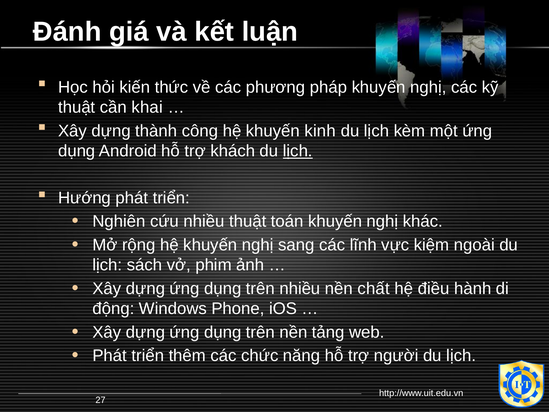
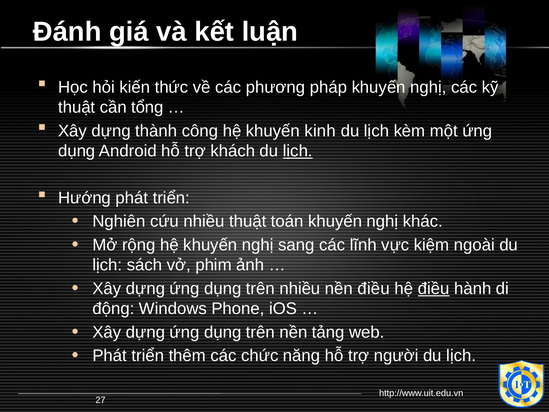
khai: khai -> tổng (147, 107)
nền chất: chất -> điều (374, 288)
điều underline: none -> present (434, 288)
